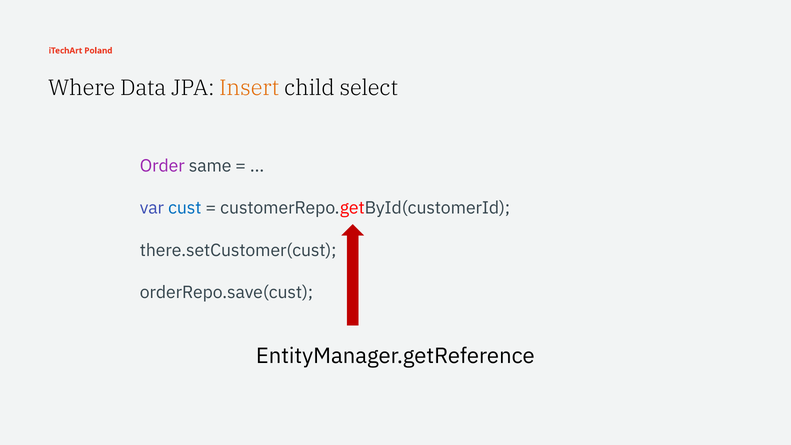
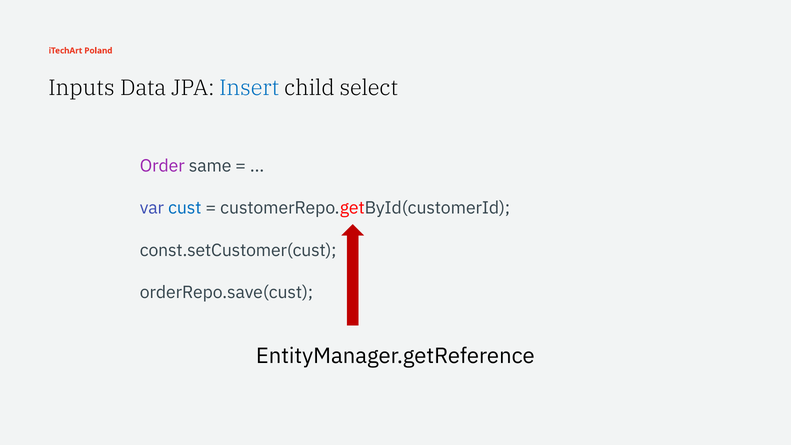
Where: Where -> Inputs (82, 88)
Insert colour: orange -> blue (249, 88)
there.setCustomer(cust: there.setCustomer(cust -> const.setCustomer(cust (238, 250)
